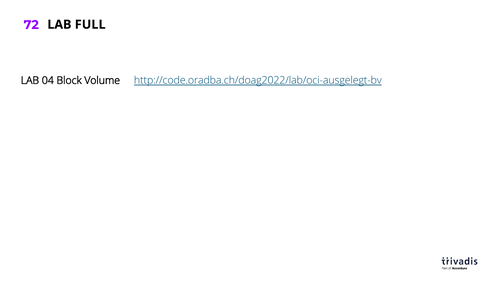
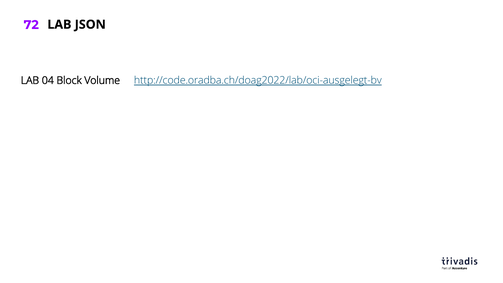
FULL: FULL -> JSON (90, 25)
